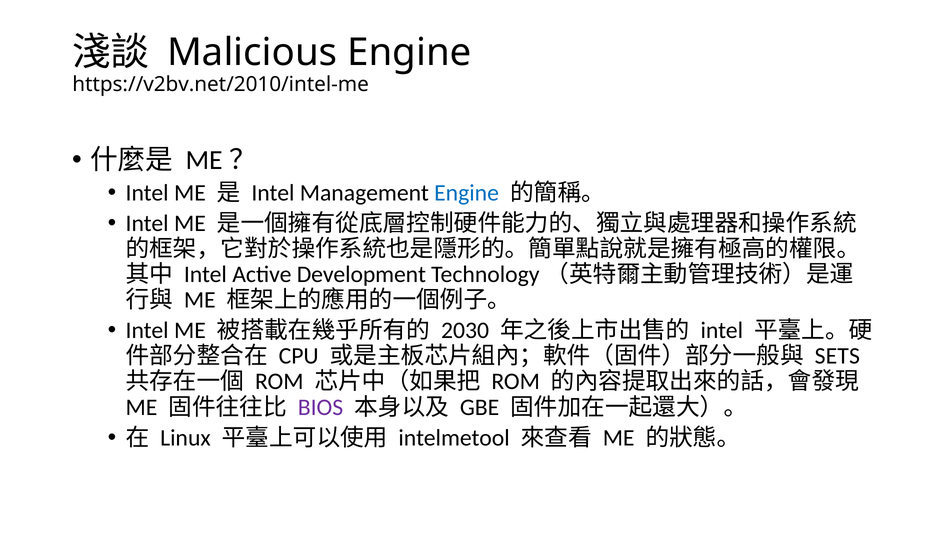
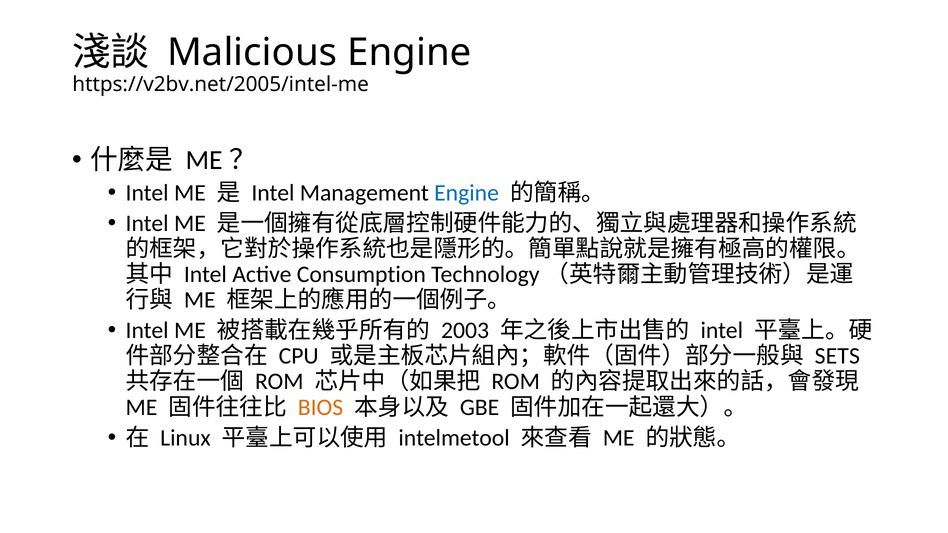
https://v2bv.net/2010/intel-me: https://v2bv.net/2010/intel-me -> https://v2bv.net/2005/intel-me (221, 85)
Development: Development -> Consumption (361, 275)
2030: 2030 -> 2003 (465, 331)
BIOS colour: purple -> orange (320, 407)
